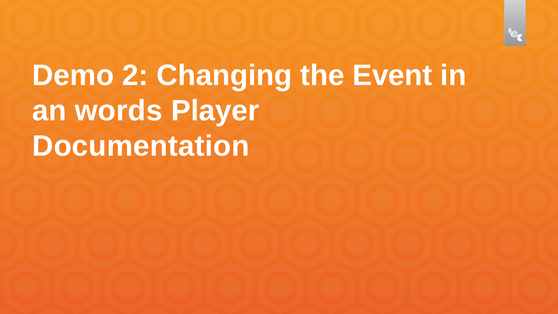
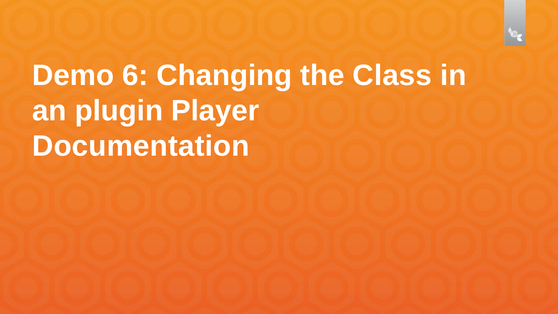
2: 2 -> 6 (135, 75)
Event: Event -> Class (392, 75)
words: words -> plugin (119, 111)
